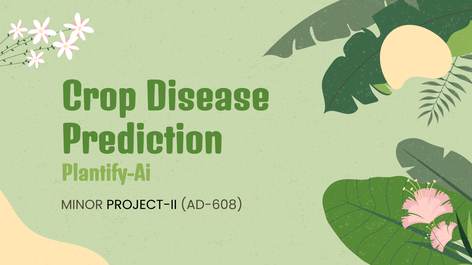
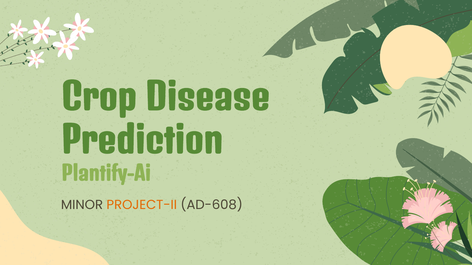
PROJECT-II colour: black -> orange (142, 205)
